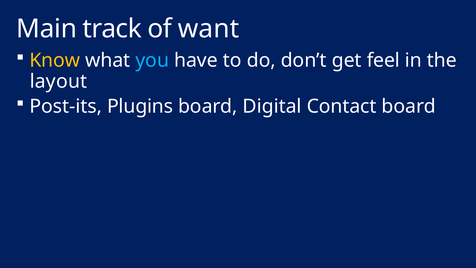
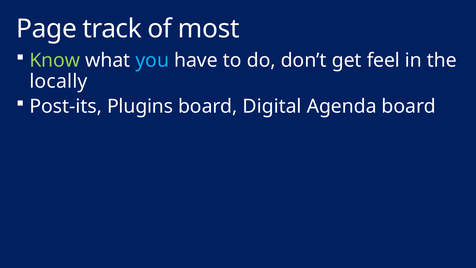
Main: Main -> Page (47, 29)
want: want -> most (209, 29)
Know colour: yellow -> light green (55, 60)
layout: layout -> locally (58, 81)
Contact: Contact -> Agenda (342, 106)
